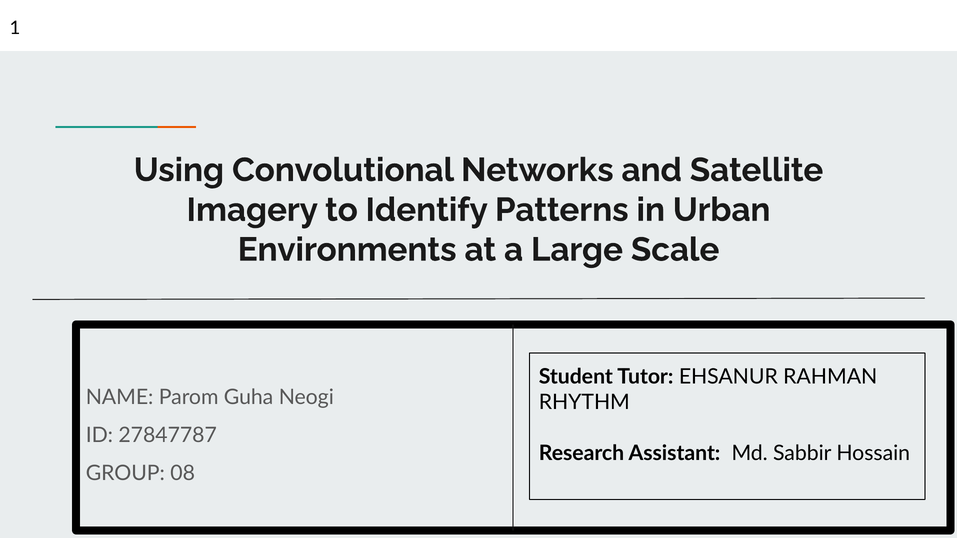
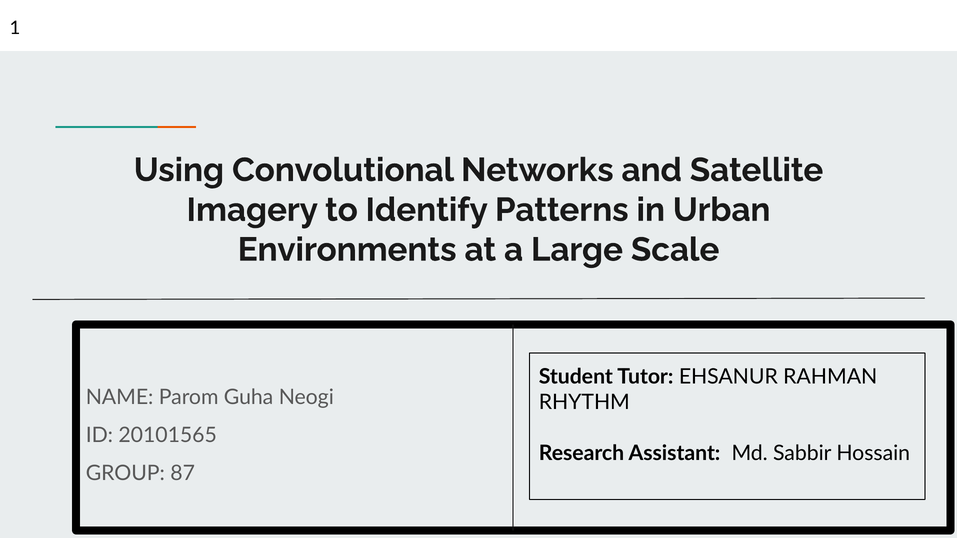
27847787: 27847787 -> 20101565 (168, 435)
08: 08 -> 87 (183, 474)
